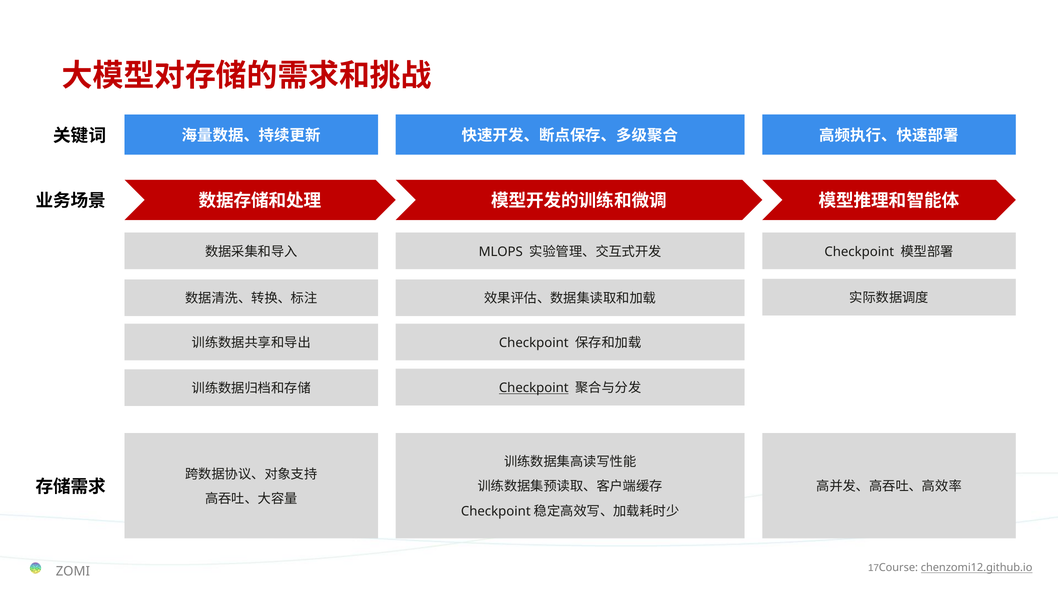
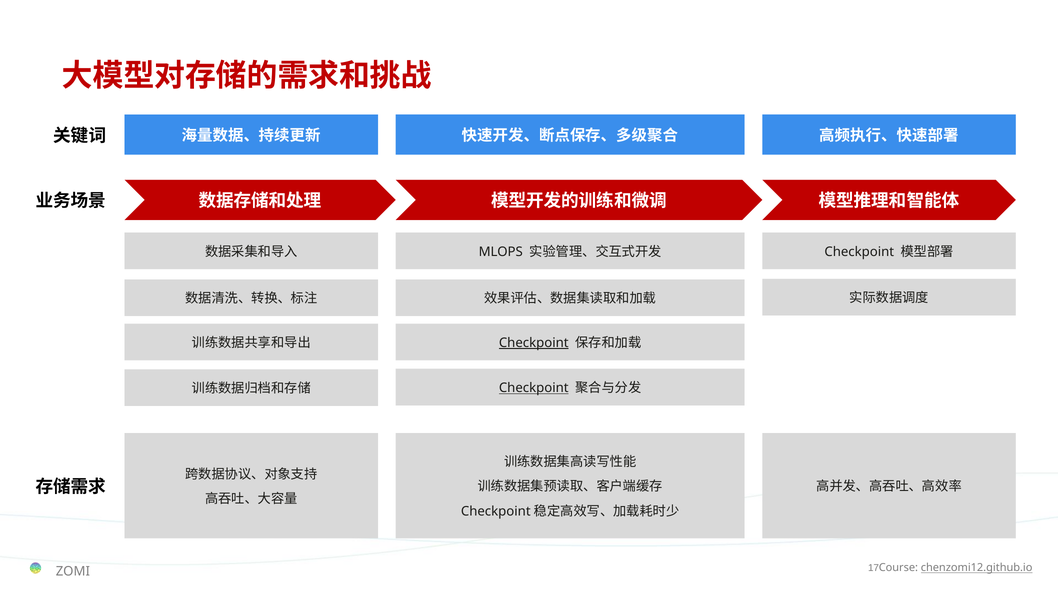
Checkpoint underline: none -> present (534, 343)
